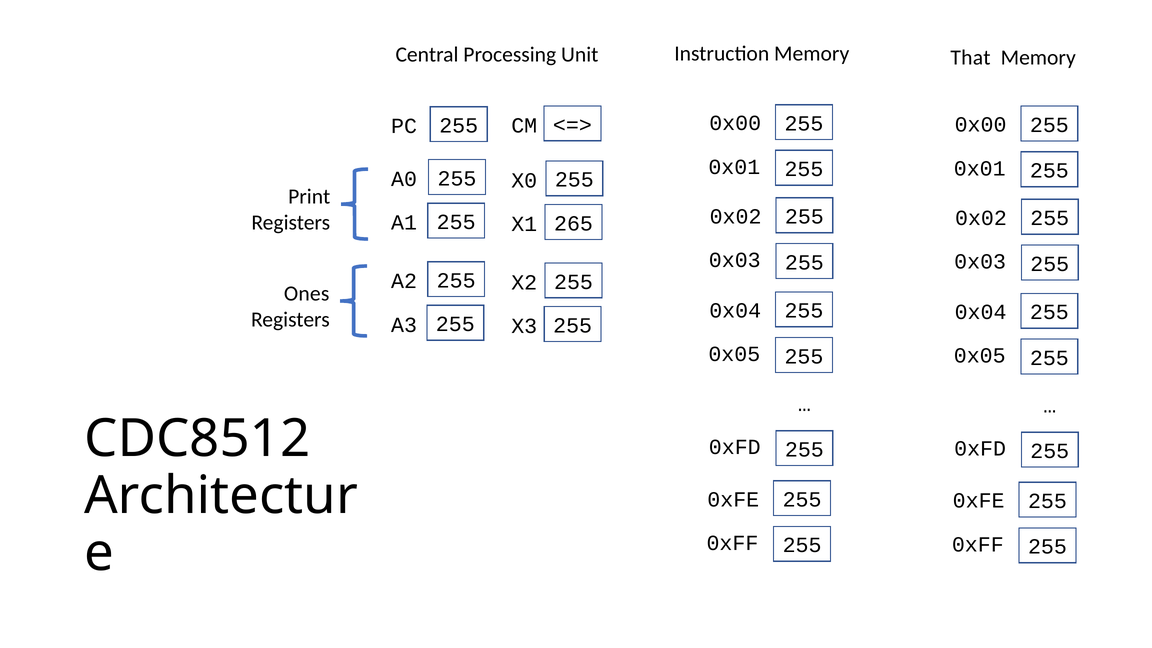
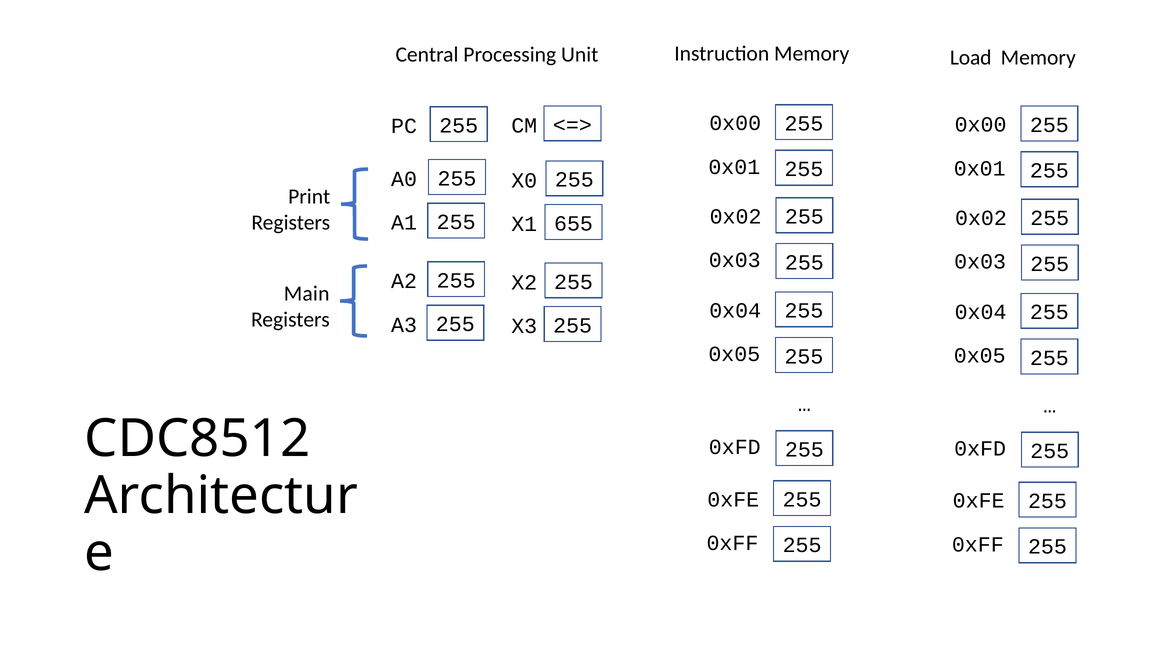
That: That -> Load (971, 58)
265: 265 -> 655 (573, 223)
Ones: Ones -> Main (307, 294)
